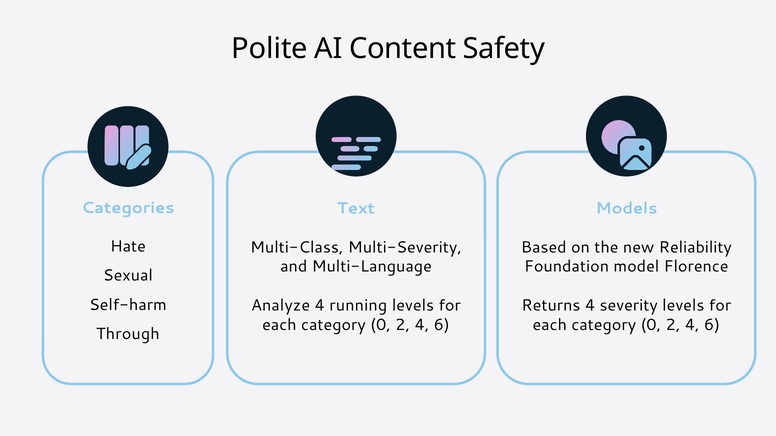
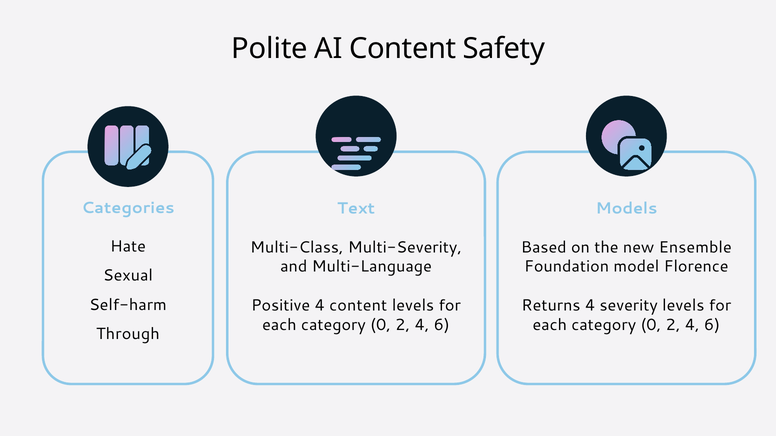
Reliability: Reliability -> Ensemble (695, 248)
Analyze: Analyze -> Positive (281, 306)
4 running: running -> content (358, 306)
